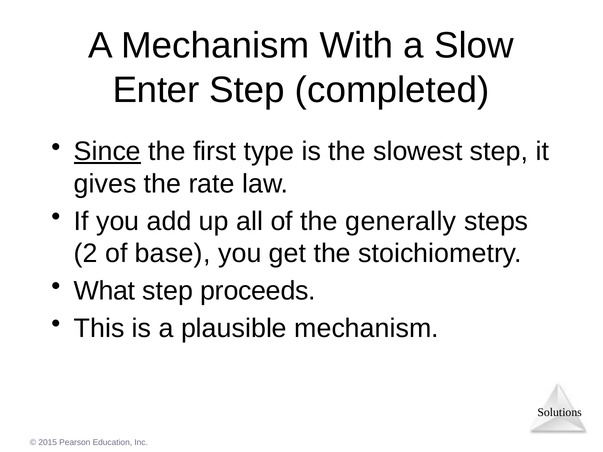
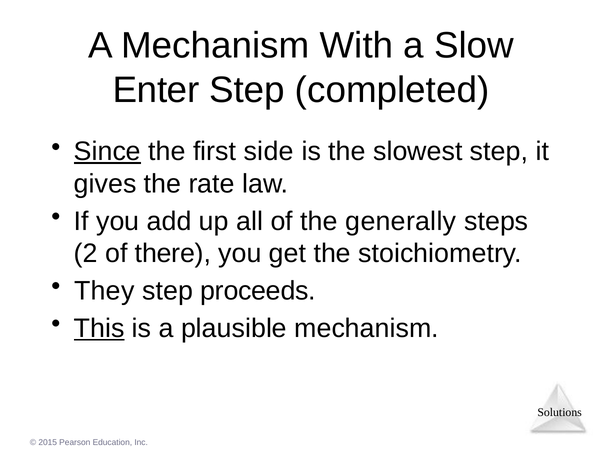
type: type -> side (269, 152)
base: base -> there (173, 253)
What: What -> They (104, 291)
This underline: none -> present (99, 329)
